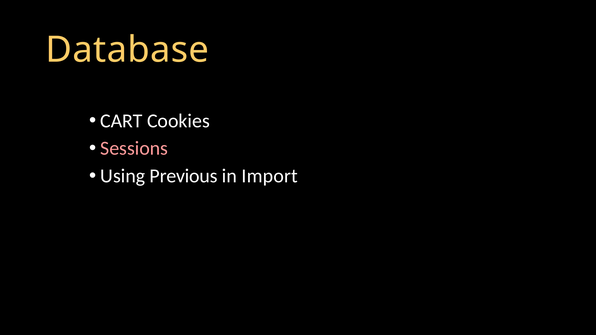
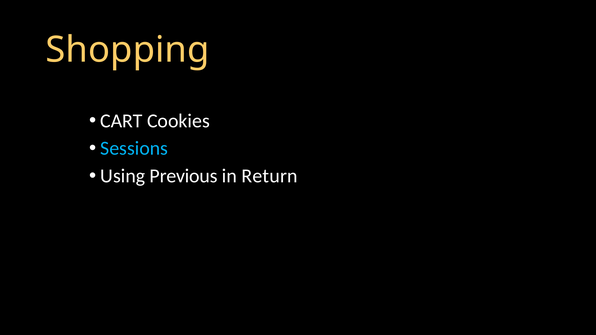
Database: Database -> Shopping (127, 50)
Sessions colour: pink -> light blue (134, 149)
Import: Import -> Return (270, 176)
